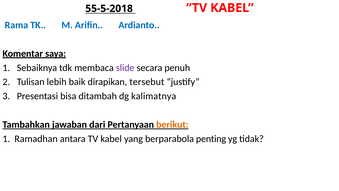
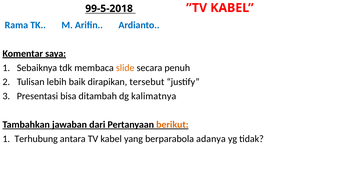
55-5-2018: 55-5-2018 -> 99-5-2018 (109, 9)
slide colour: purple -> orange (125, 68)
Ramadhan: Ramadhan -> Terhubung (36, 139)
penting: penting -> adanya (211, 139)
